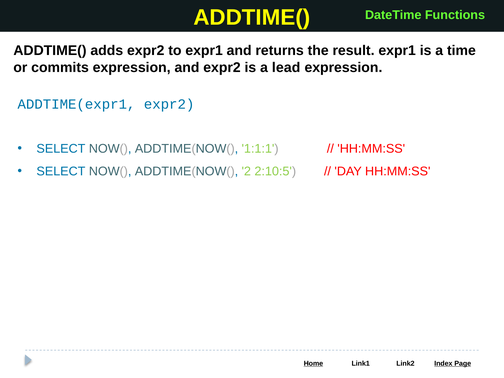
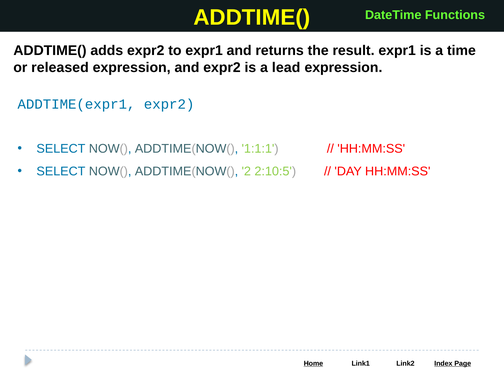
commits: commits -> released (60, 67)
